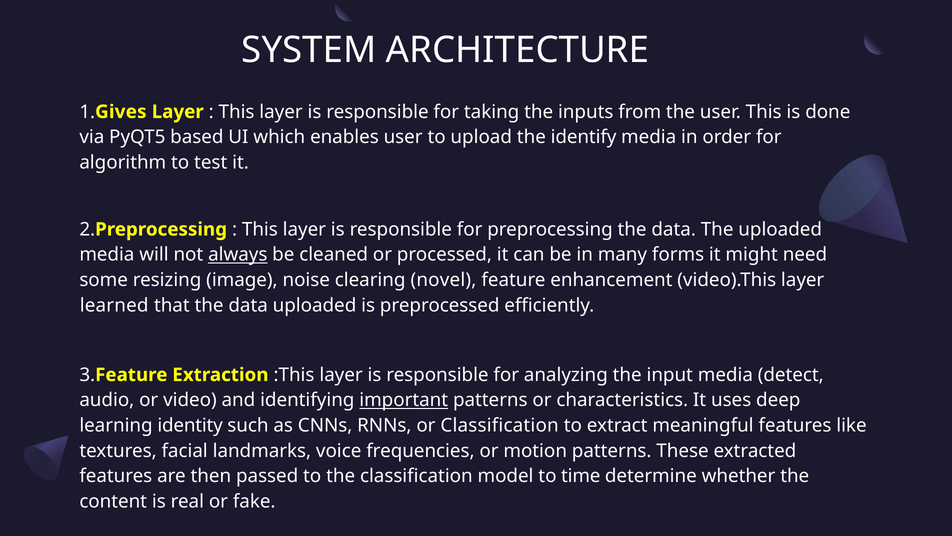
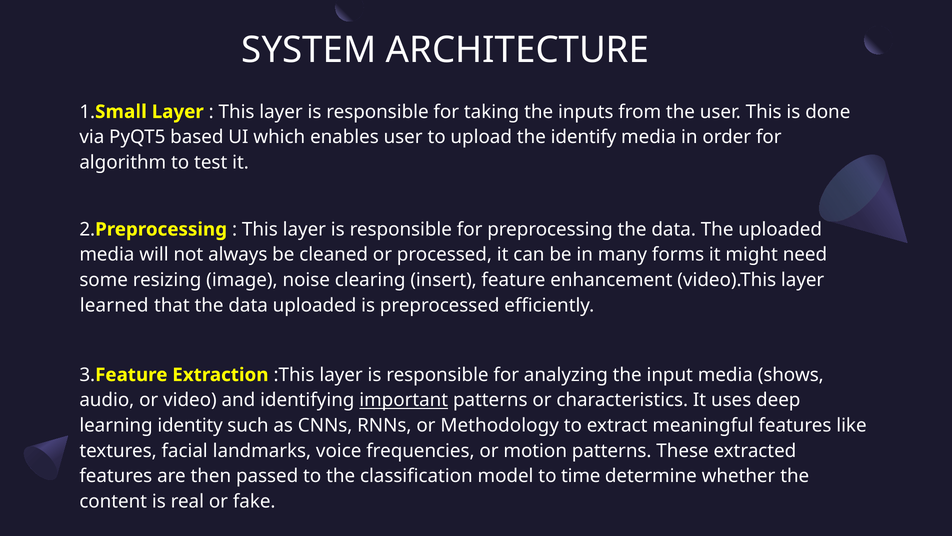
Gives: Gives -> Small (121, 112)
always underline: present -> none (238, 254)
novel: novel -> insert (444, 280)
detect: detect -> shows (791, 375)
or Classification: Classification -> Methodology (500, 425)
